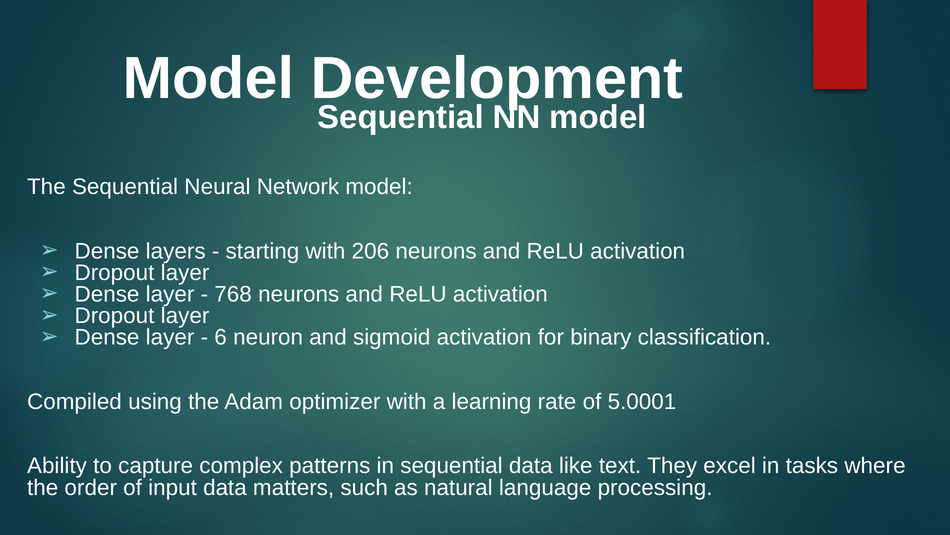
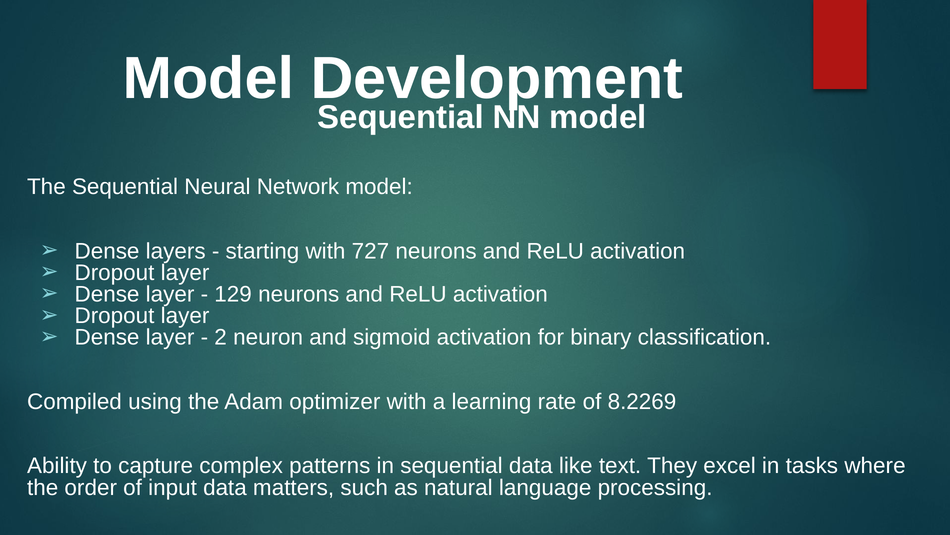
206: 206 -> 727 (370, 251)
768: 768 -> 129 (233, 294)
6: 6 -> 2 (221, 337)
5.0001: 5.0001 -> 8.2269 (642, 401)
